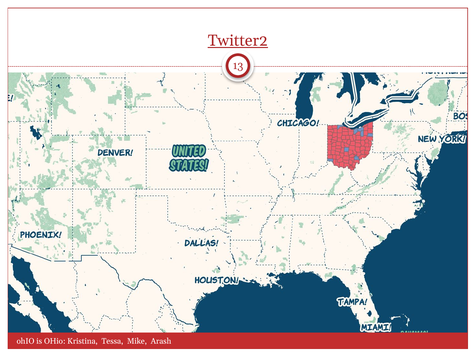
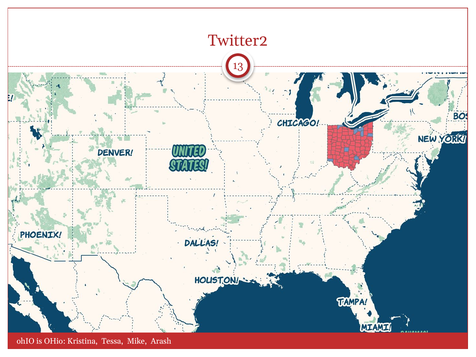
Twitter2 underline: present -> none (238, 41)
